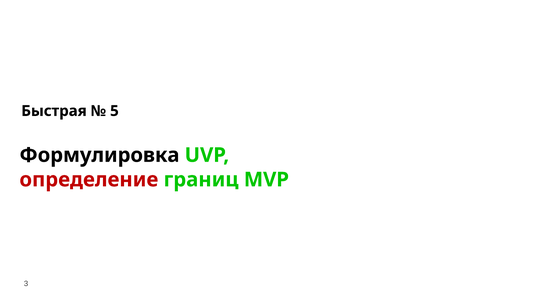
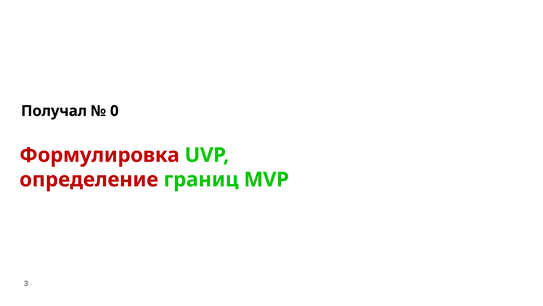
Быстрая: Быстрая -> Получал (54, 111)
5: 5 -> 0 (114, 111)
Формулировка colour: black -> red (99, 155)
